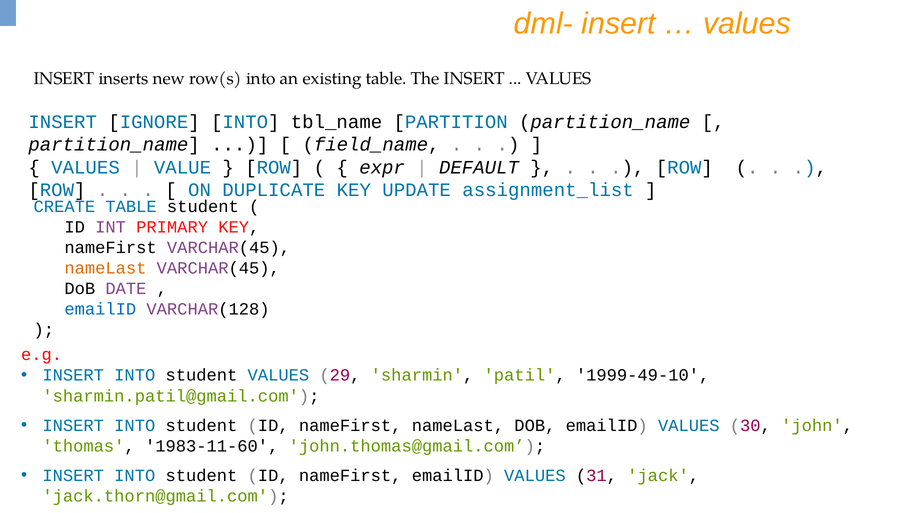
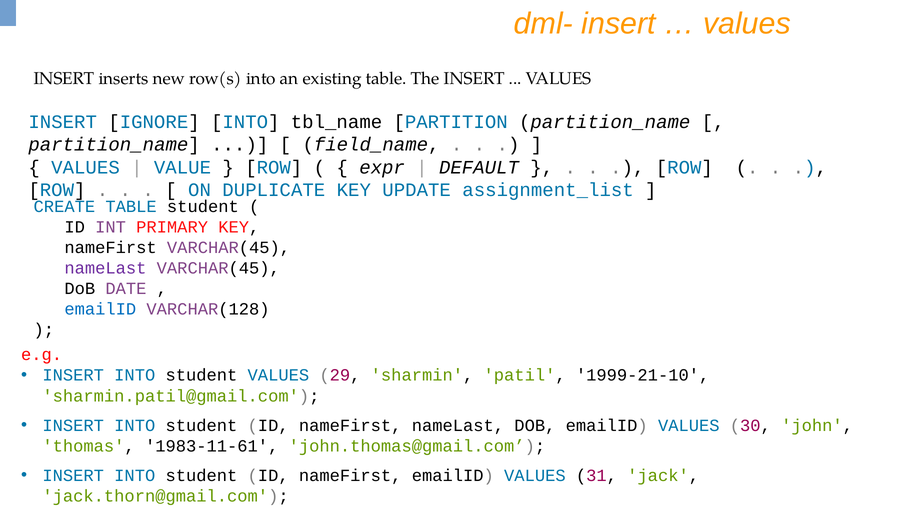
nameLast colour: orange -> purple (105, 268)
1999-49-10: 1999-49-10 -> 1999-21-10 (643, 375)
1983-11-60: 1983-11-60 -> 1983-11-61 (212, 446)
